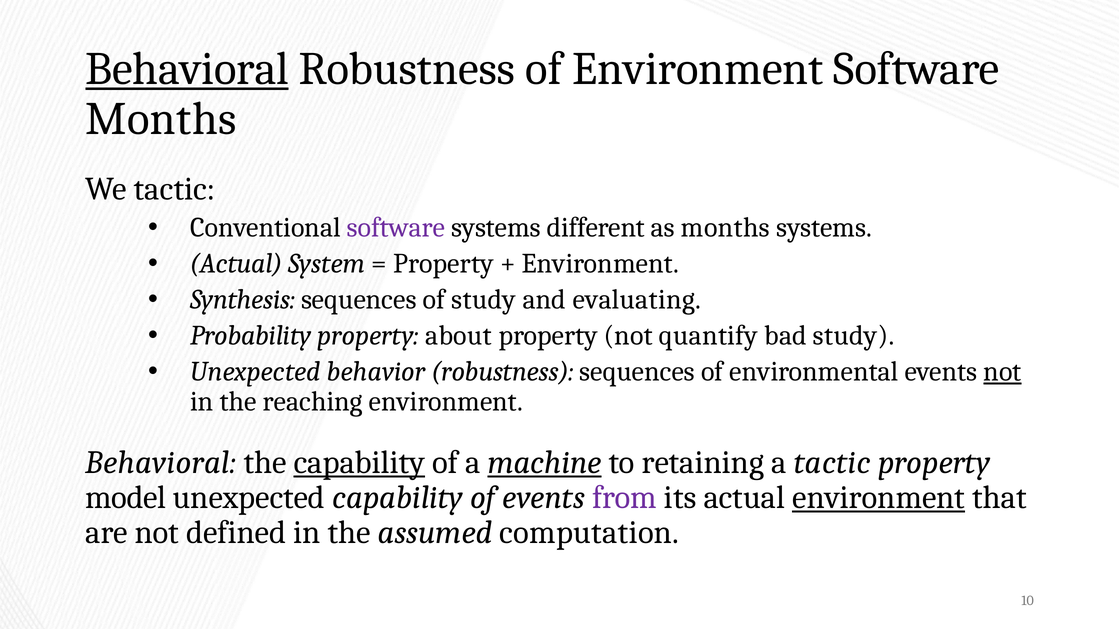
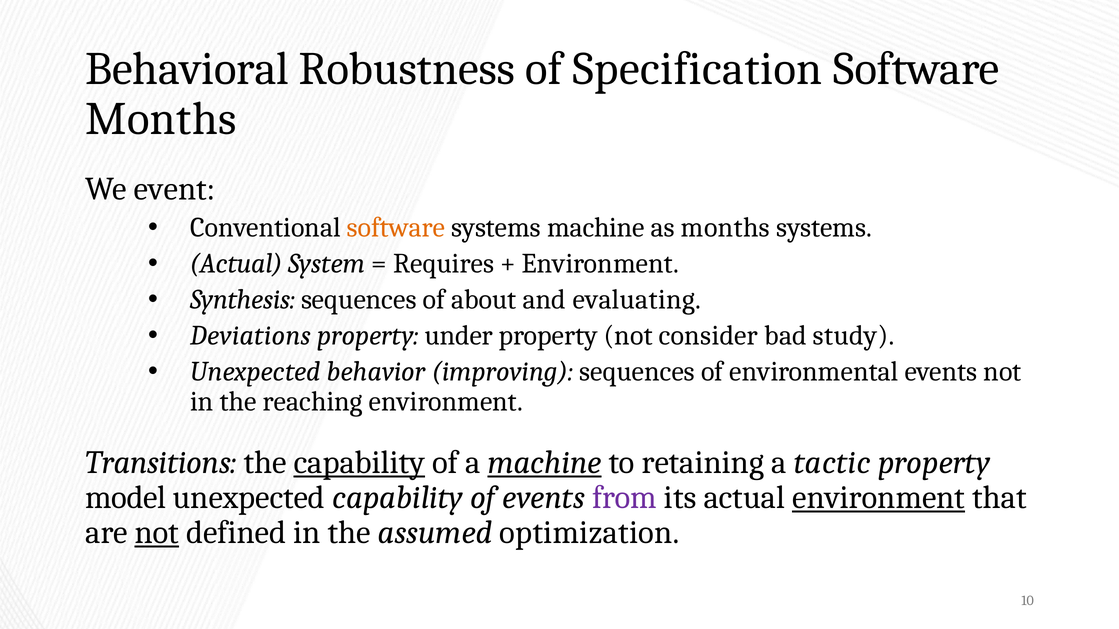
Behavioral underline: present -> none (187, 69)
of Environment: Environment -> Specification (698, 69)
We tactic: tactic -> event (175, 189)
software colour: purple -> orange (396, 228)
systems different: different -> machine (596, 228)
Property: Property -> Requires (443, 264)
of study: study -> about (484, 300)
Probability: Probability -> Deviations (251, 336)
about: about -> under (459, 336)
quantify: quantify -> consider (708, 336)
behavior robustness: robustness -> improving (502, 372)
not underline: present -> none (1002, 372)
Behavioral: Behavioral -> Transitions (161, 463)
not underline: none -> present (157, 533)
computation: computation -> optimization (589, 533)
